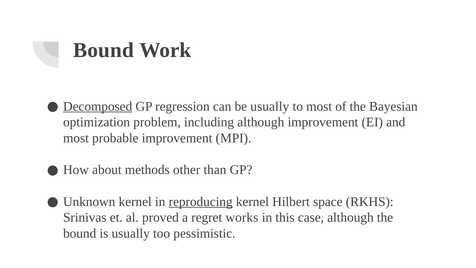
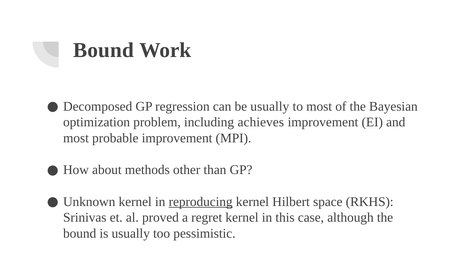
Decomposed underline: present -> none (98, 106)
including although: although -> achieves (261, 122)
regret works: works -> kernel (242, 217)
